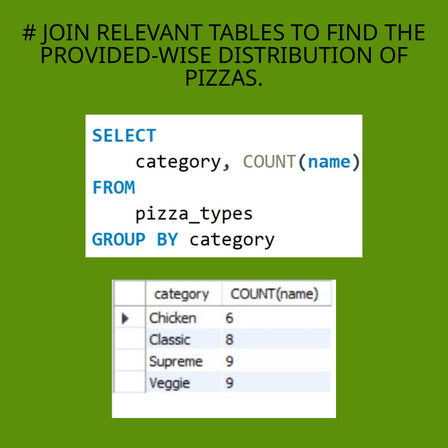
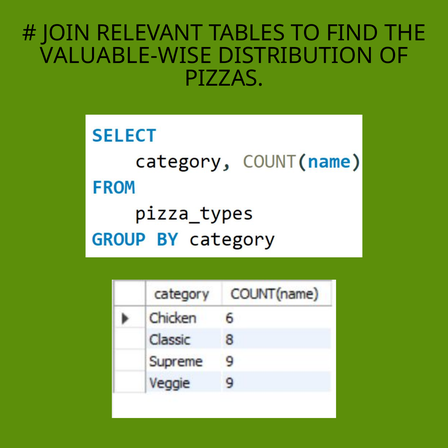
PROVIDED-WISE: PROVIDED-WISE -> VALUABLE-WISE (126, 56)
